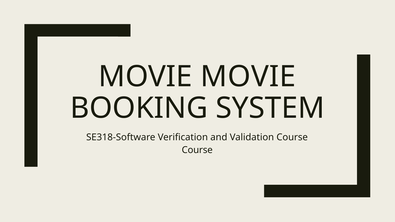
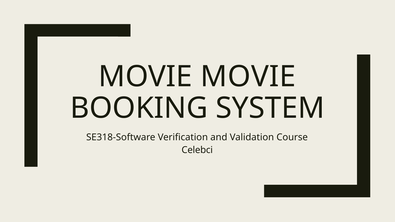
Course: Course -> Celebci (197, 150)
